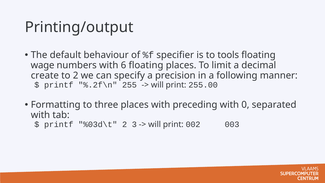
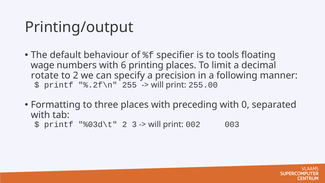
6 floating: floating -> printing (146, 65)
create: create -> rotate (45, 75)
